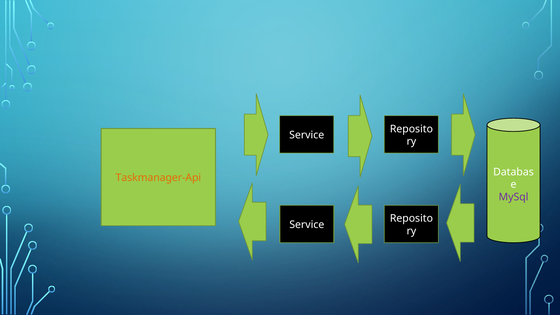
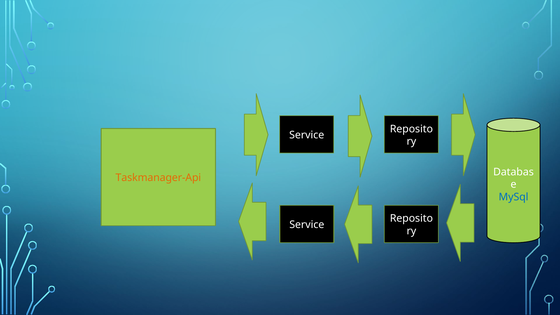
MySql colour: purple -> blue (514, 197)
